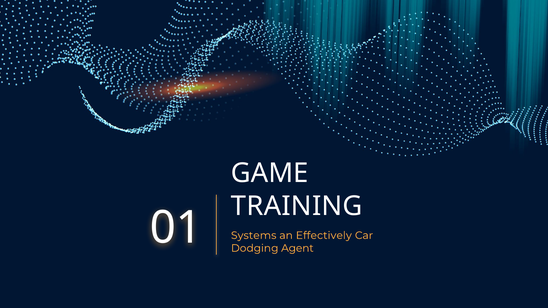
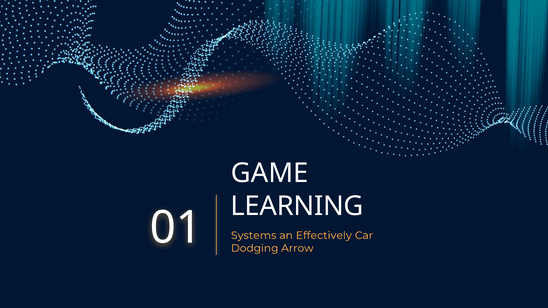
TRAINING: TRAINING -> LEARNING (297, 206)
Agent: Agent -> Arrow (297, 248)
